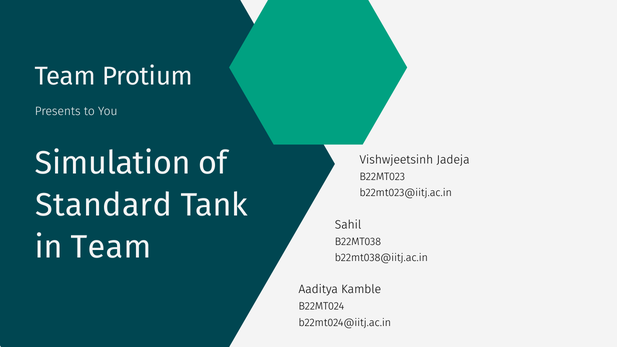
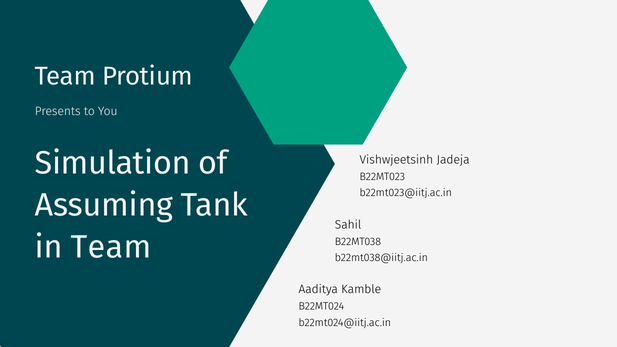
Standard: Standard -> Assuming (104, 205)
